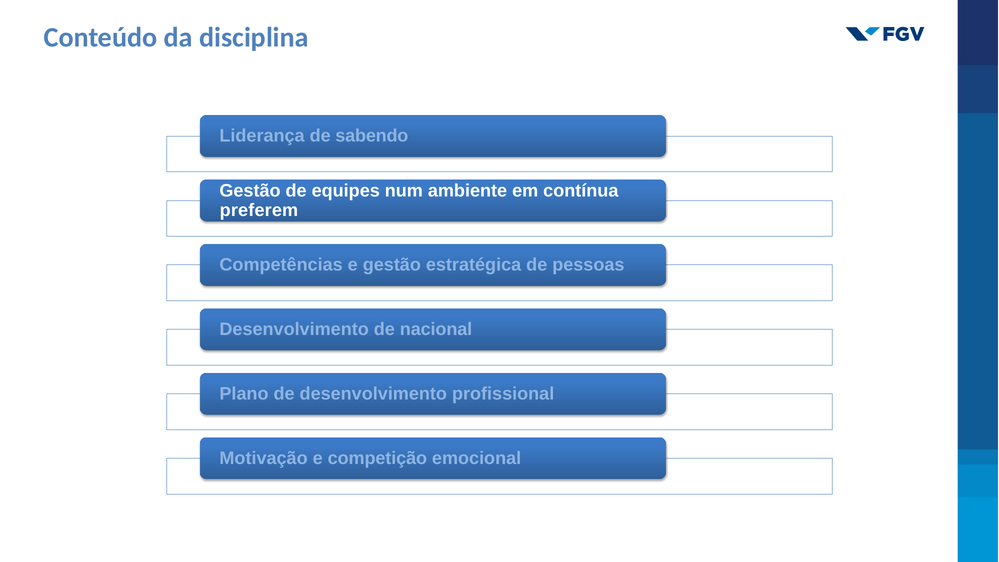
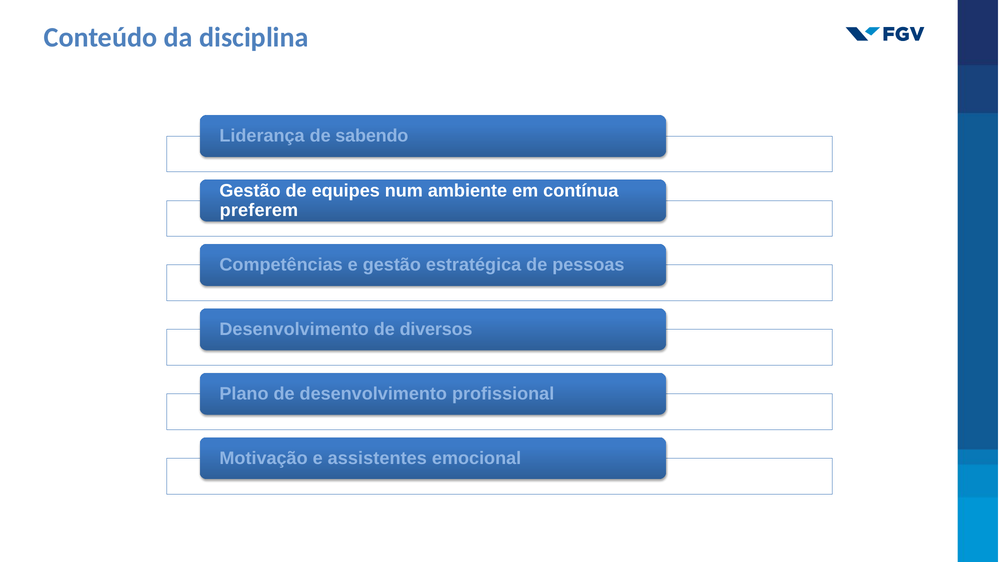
nacional: nacional -> diversos (436, 329)
competição: competição -> assistentes (377, 458)
